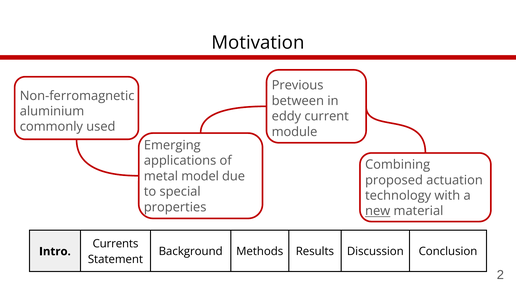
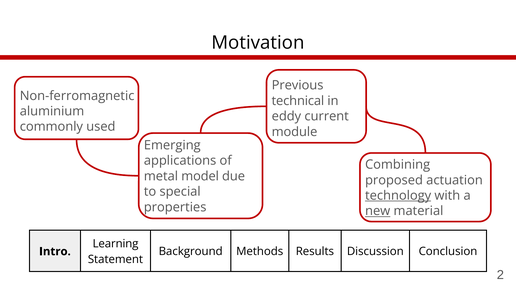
between: between -> technical (298, 101)
technology underline: none -> present (398, 196)
Currents: Currents -> Learning (116, 244)
